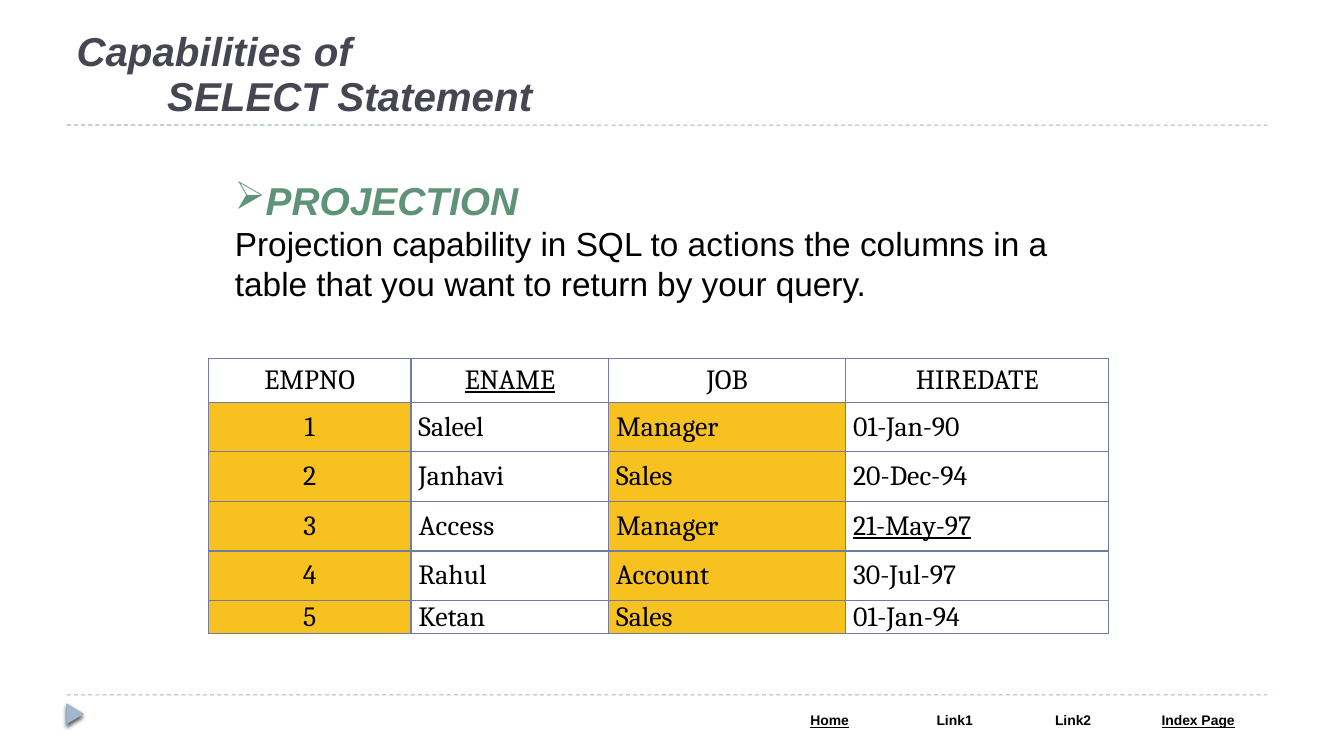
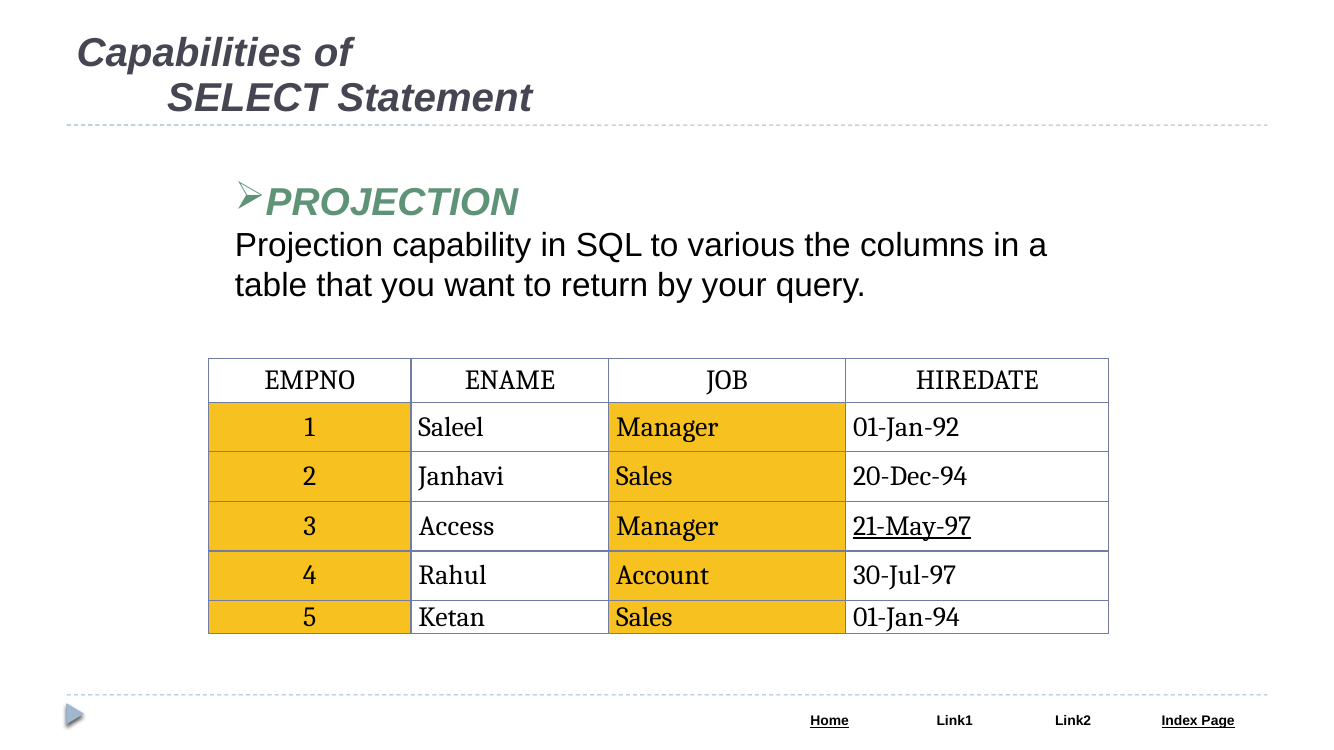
actions: actions -> various (741, 246)
ENAME underline: present -> none (510, 380)
01-Jan-90: 01-Jan-90 -> 01-Jan-92 (906, 427)
